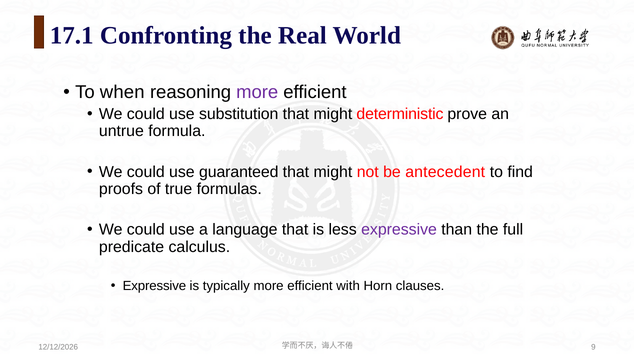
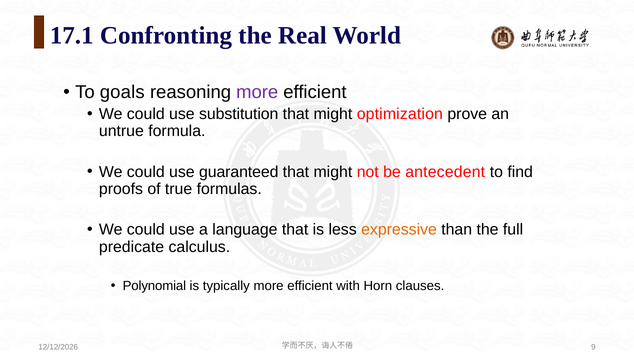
when: when -> goals (122, 92)
deterministic: deterministic -> optimization (400, 114)
expressive colour: purple -> orange (399, 230)
Expressive: Expressive -> Polynomial (154, 287)
